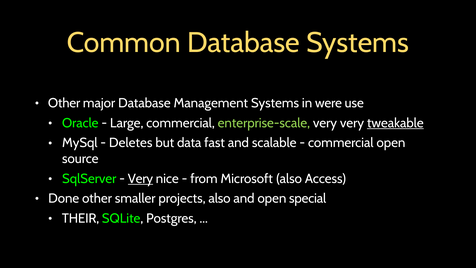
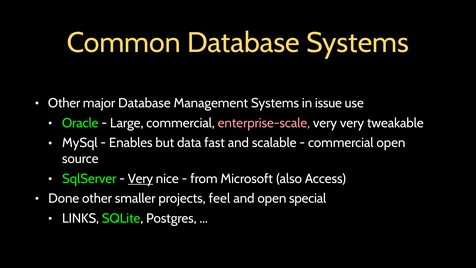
were: were -> issue (328, 103)
enterprise-scale colour: light green -> pink (264, 123)
tweakable underline: present -> none (395, 123)
Deletes: Deletes -> Enables (131, 143)
projects also: also -> feel (219, 198)
THEIR: THEIR -> LINKS (80, 218)
